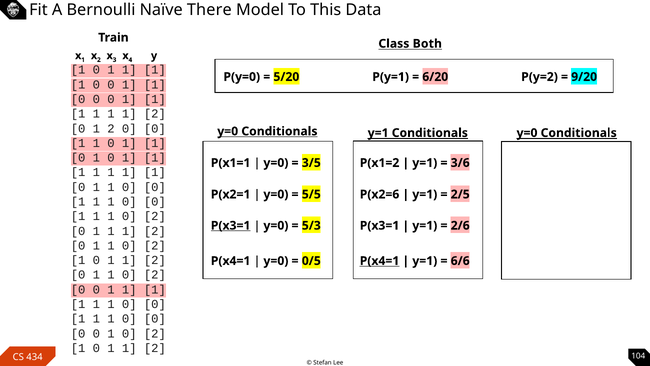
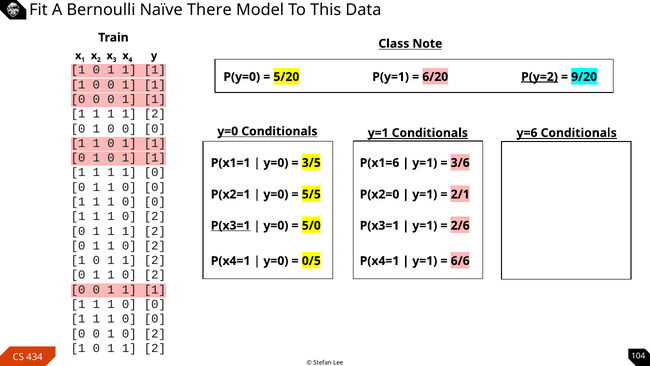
Both: Both -> Note (427, 44)
P(y=2 underline: none -> present (540, 77)
2: 2 -> 0 (111, 128)
Conditionals y=0: y=0 -> y=6 (527, 133)
P(x1=2: P(x1=2 -> P(x1=6 (380, 163)
1: 1 -> 0 (155, 172)
P(x2=6: P(x2=6 -> P(x2=0 (380, 194)
2/5: 2/5 -> 2/1 (460, 194)
5/3: 5/3 -> 5/0 (311, 225)
P(x4=1 underline: present -> none (380, 261)
